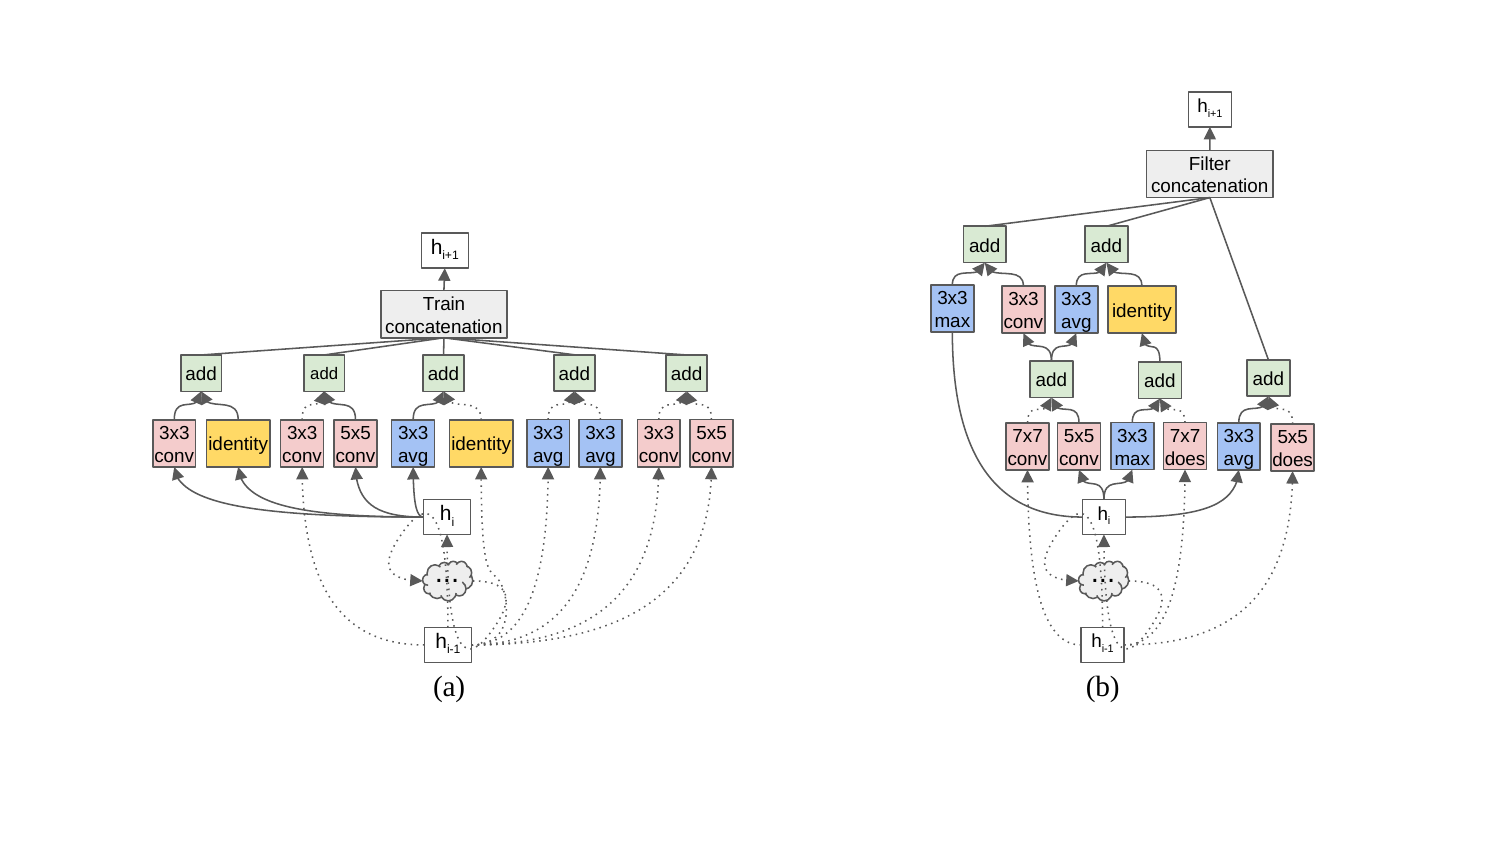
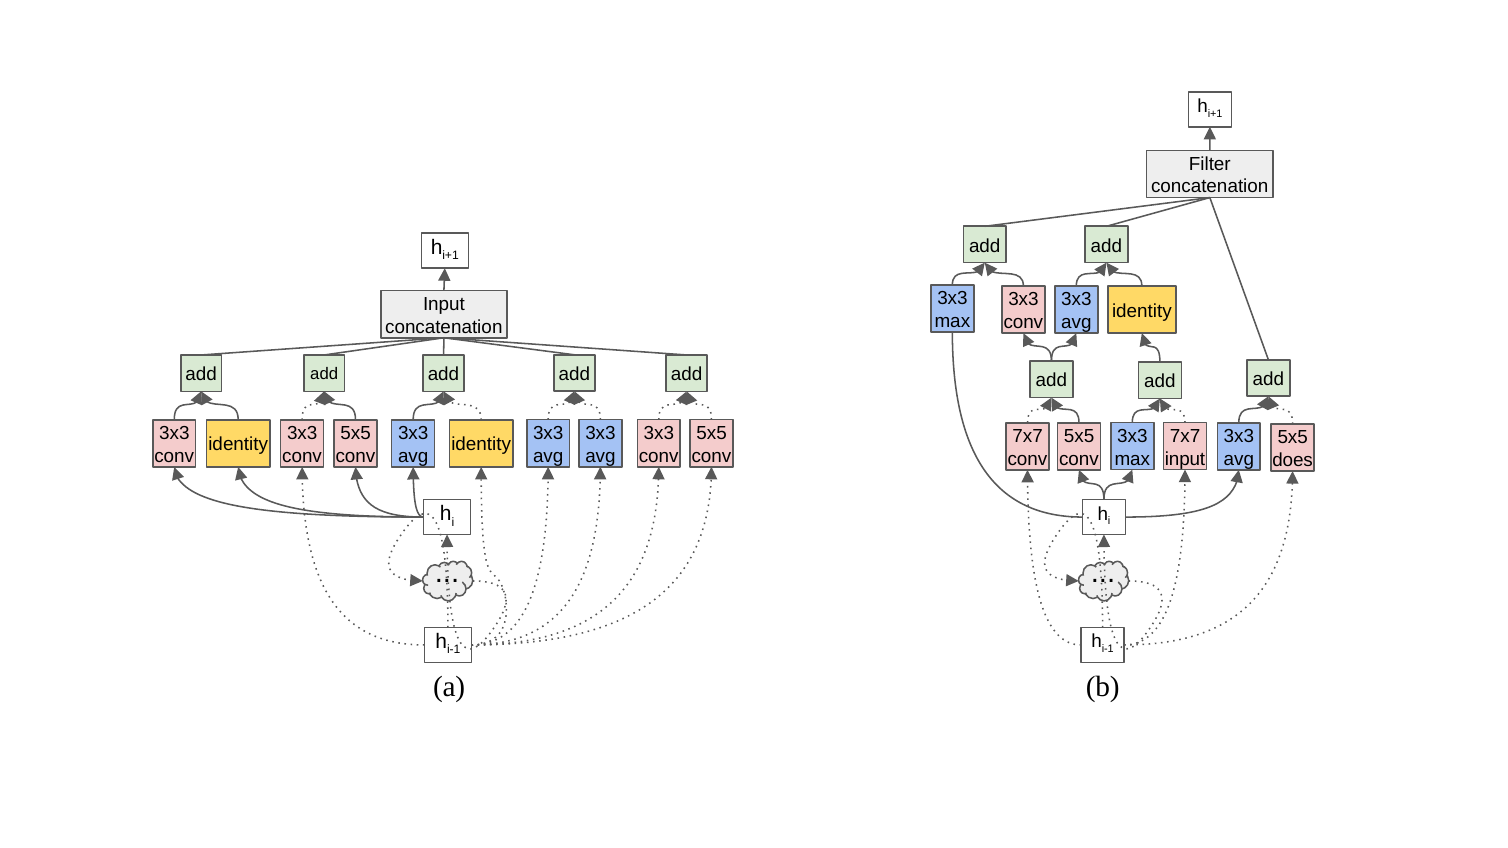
Train: Train -> Input (444, 304)
does: does -> input (1185, 459)
